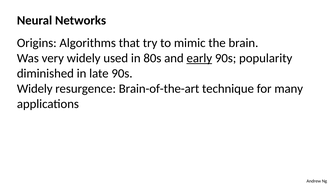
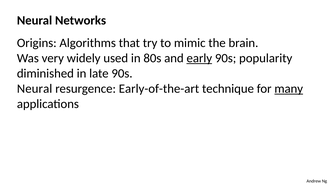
Widely: Widely -> Neural (35, 89)
Brain-of-the-art: Brain-of-the-art -> Early-of-the-art (159, 89)
many underline: none -> present (289, 89)
